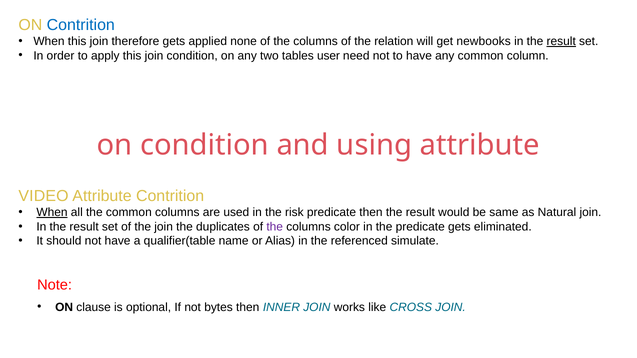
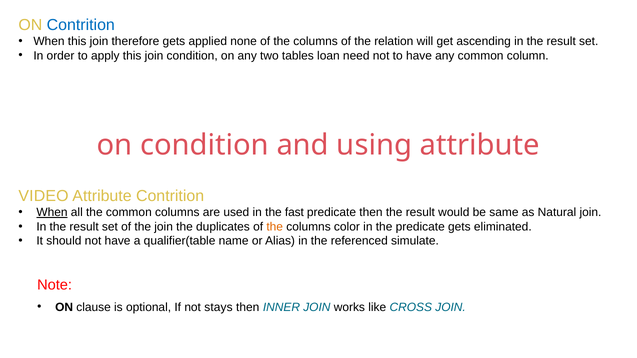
newbooks: newbooks -> ascending (484, 41)
result underline: present -> none (561, 41)
user: user -> loan (328, 56)
risk: risk -> fast (294, 213)
the colour: purple -> orange (275, 227)
bytes: bytes -> stays (218, 307)
